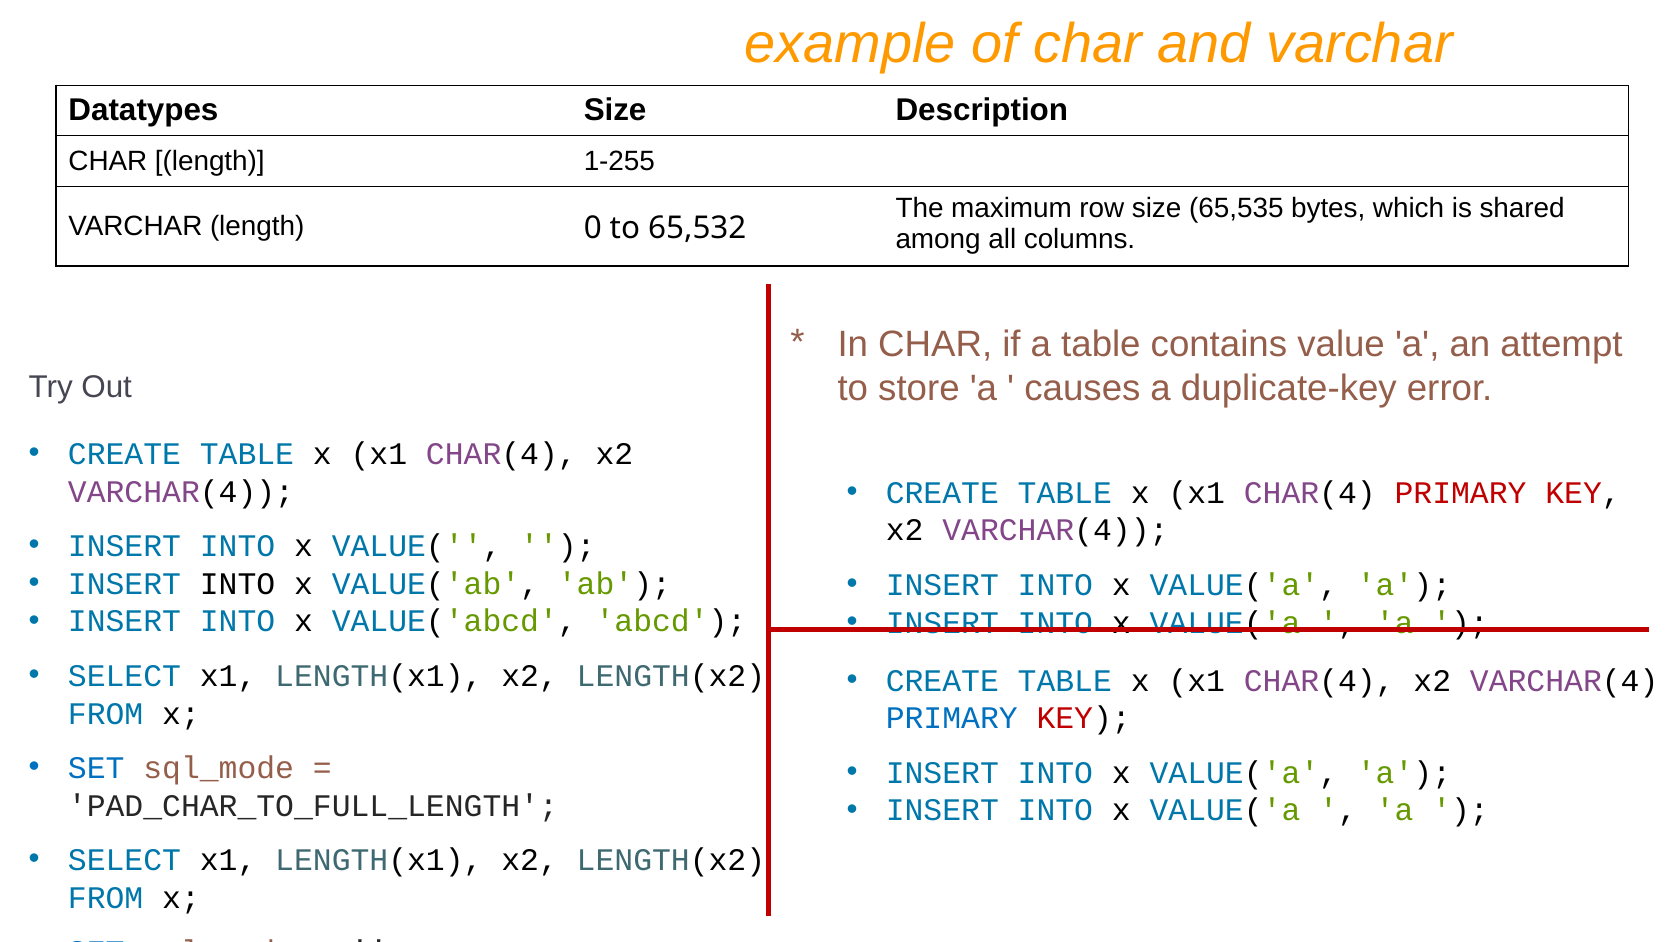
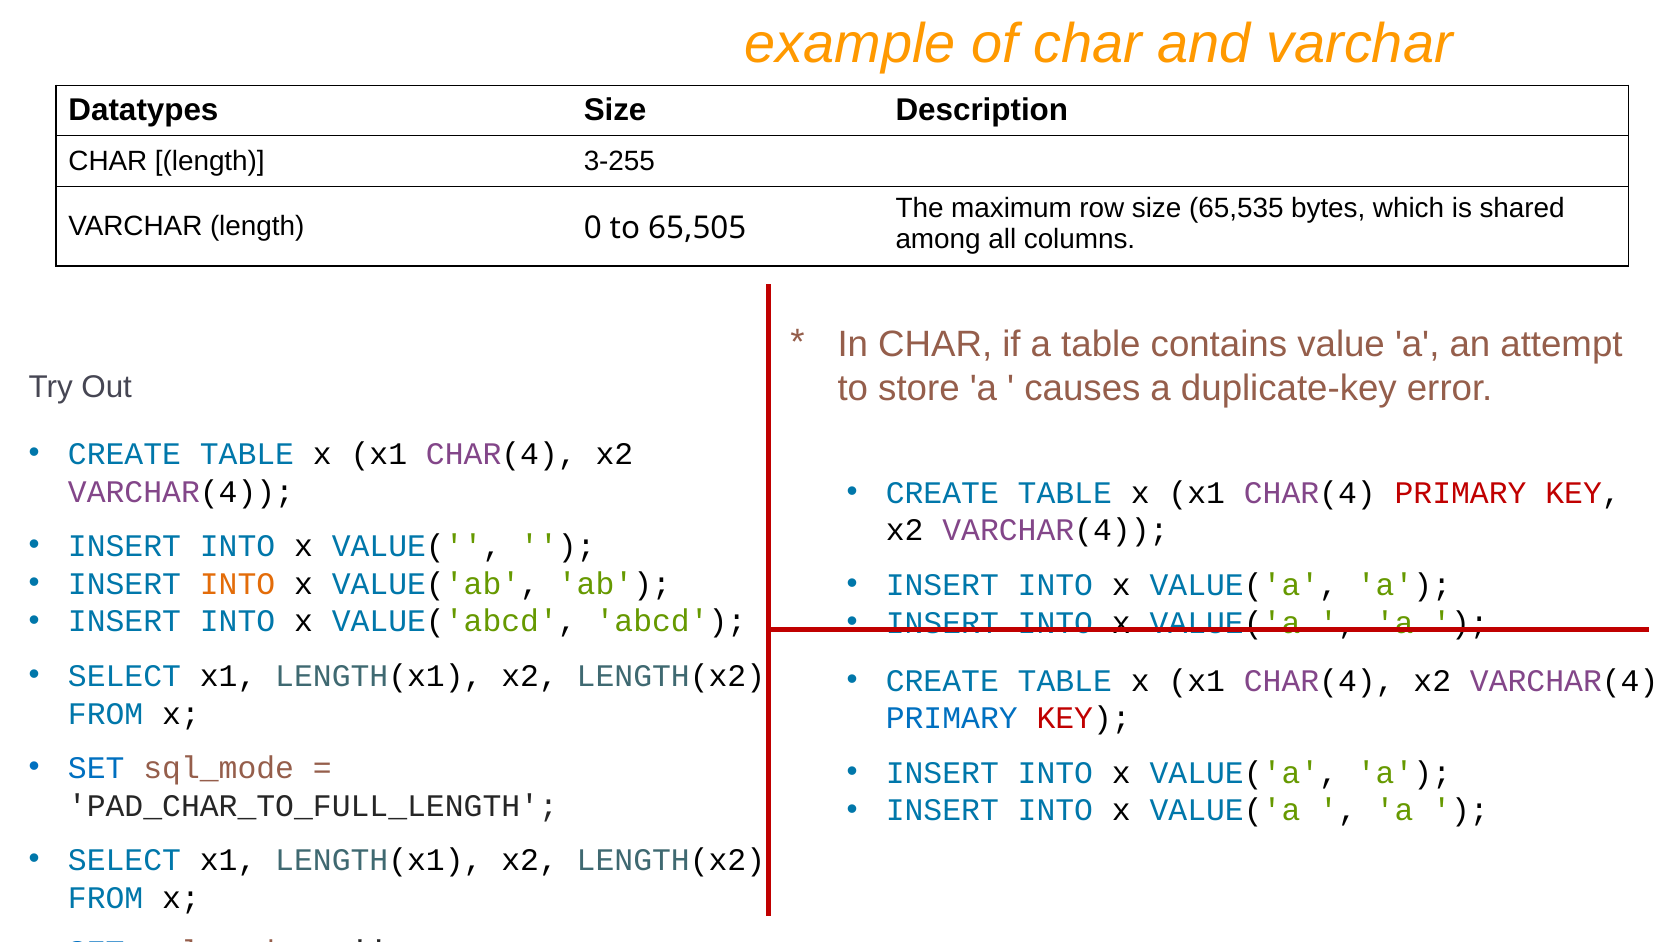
1-255: 1-255 -> 3-255 (619, 161)
65,532: 65,532 -> 65,505 (697, 228)
INTO colour: black -> orange (238, 584)
